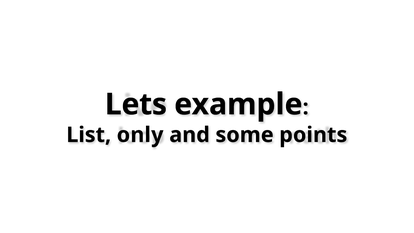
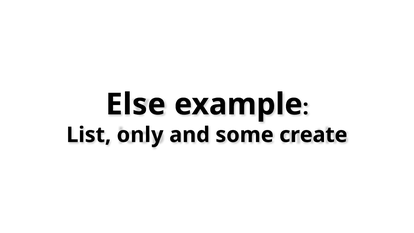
Lets: Lets -> Else (136, 104)
points: points -> create (313, 135)
